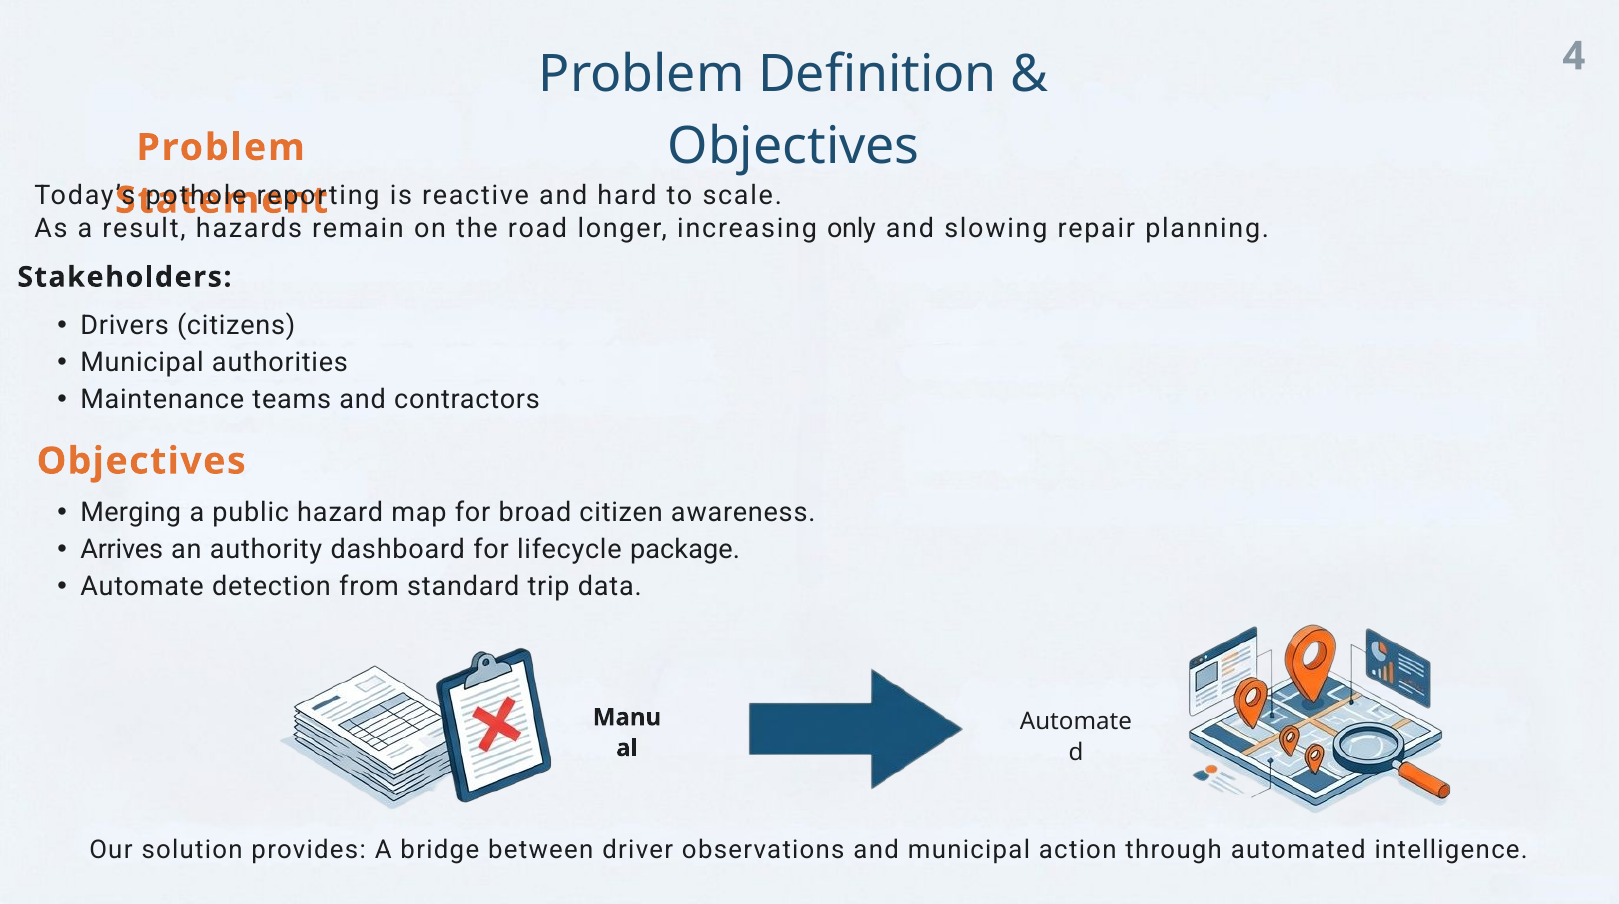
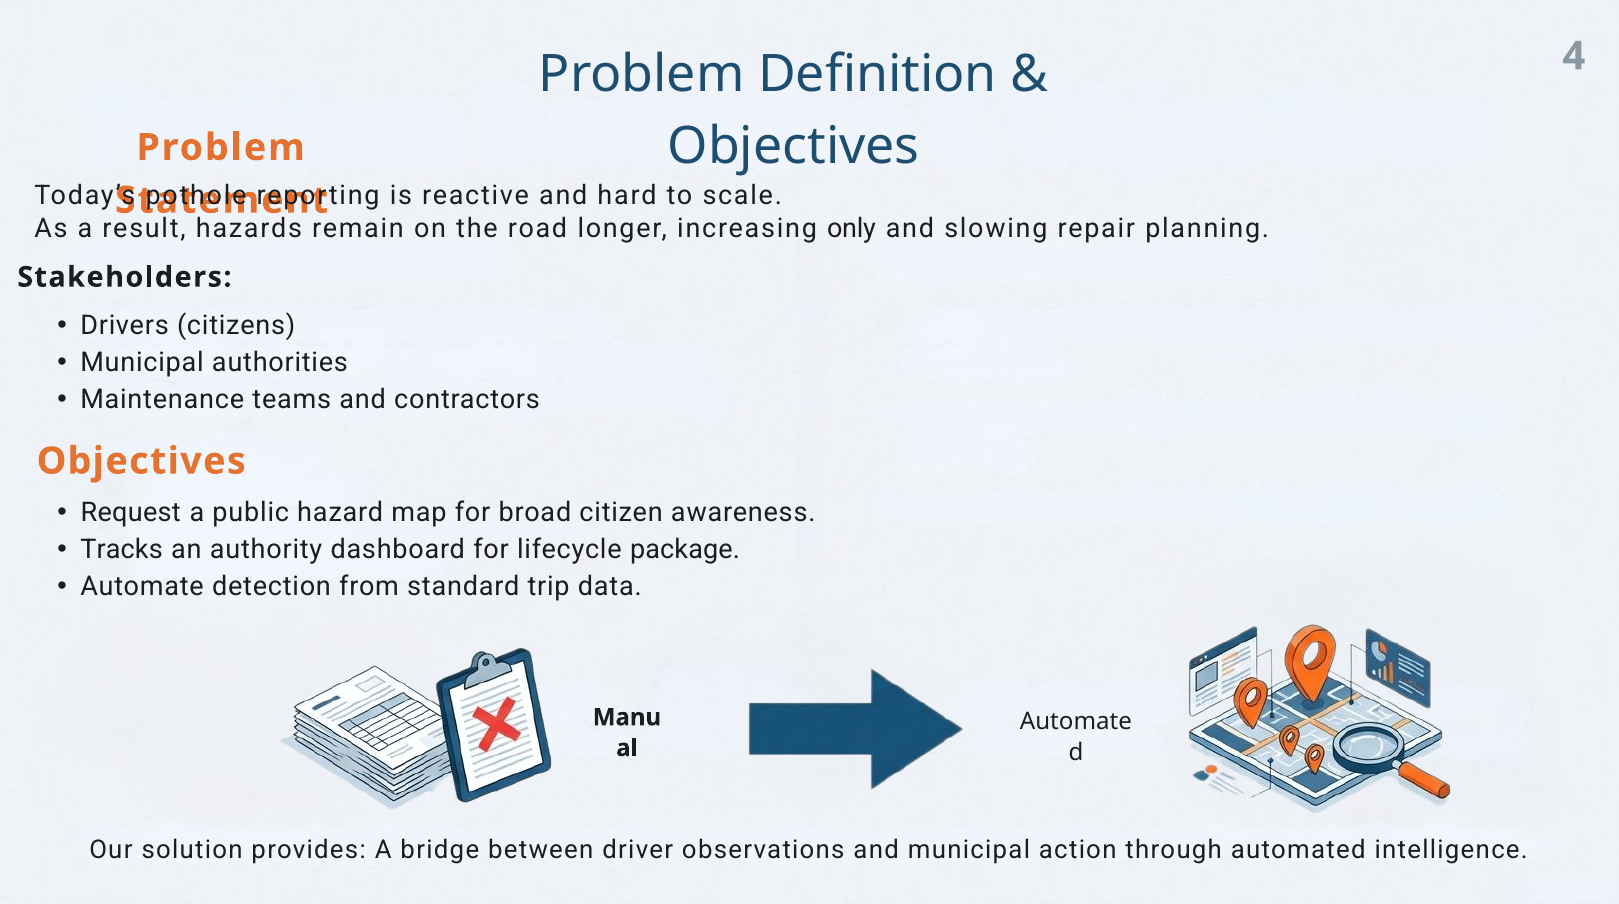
Merging: Merging -> Request (131, 513)
Arrives: Arrives -> Tracks (122, 550)
